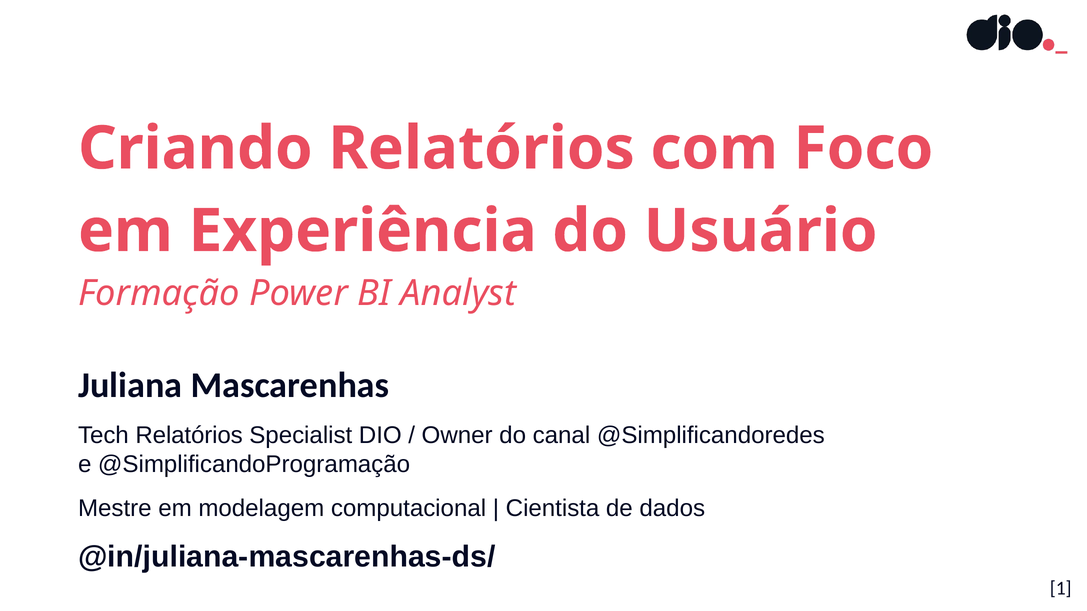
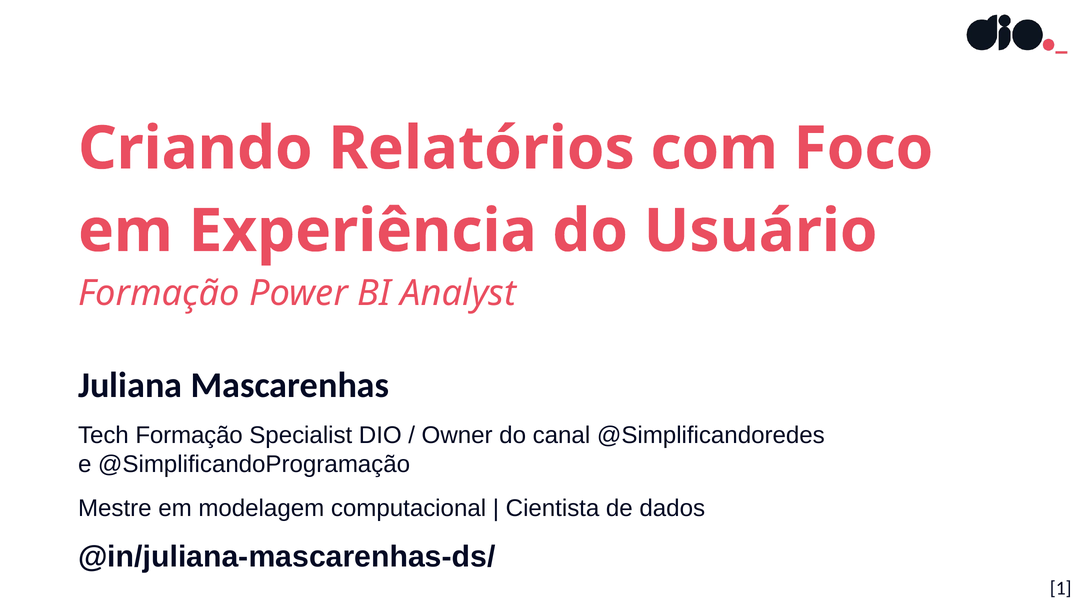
Tech Relatórios: Relatórios -> Formação (189, 436)
